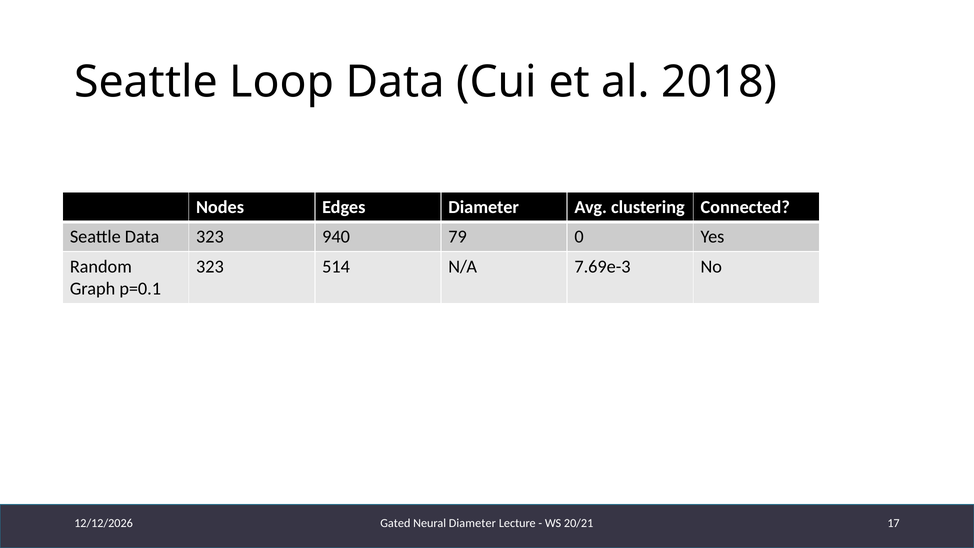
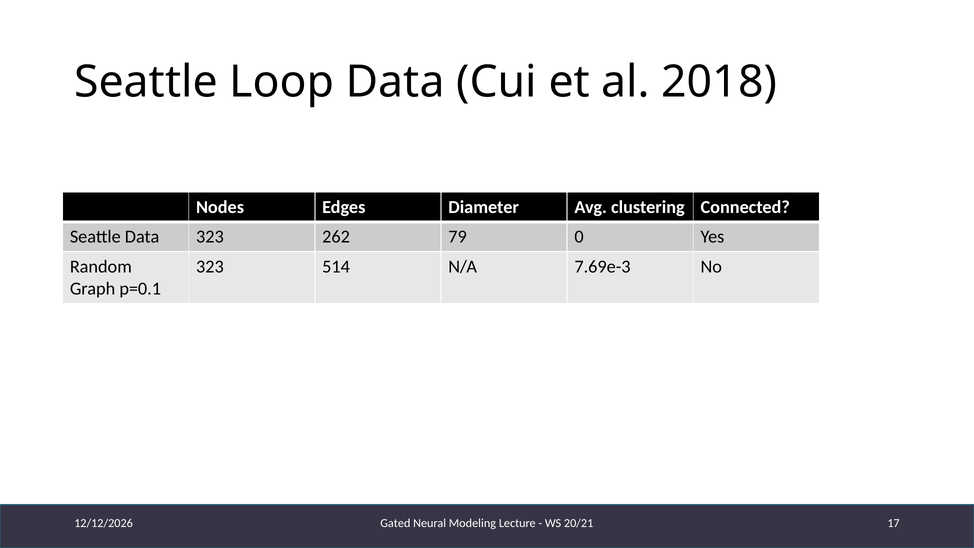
940: 940 -> 262 (336, 237)
Neural Diameter: Diameter -> Modeling (472, 523)
